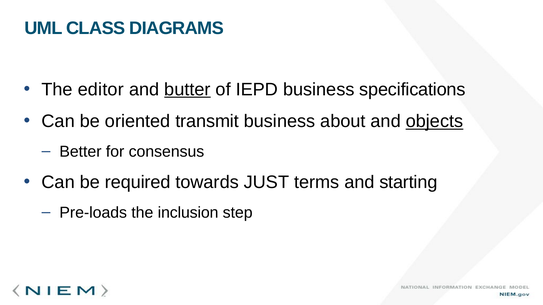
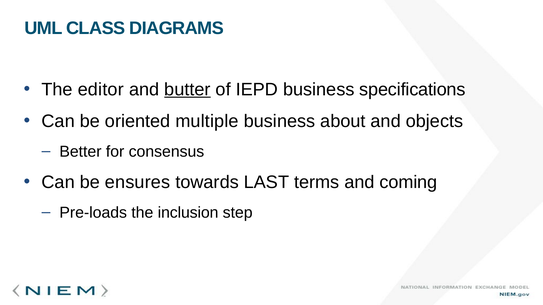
transmit: transmit -> multiple (207, 121)
objects underline: present -> none (435, 121)
required: required -> ensures (138, 183)
JUST: JUST -> LAST (266, 183)
starting: starting -> coming (408, 183)
